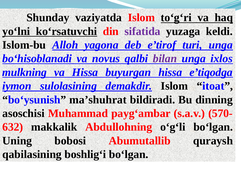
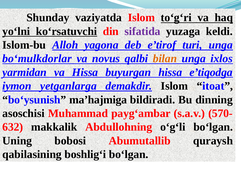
bo‘hisoblanadi: bo‘hisoblanadi -> bo‘mulkdorlar (37, 59)
bilan colour: purple -> orange (165, 59)
mulkning: mulkning -> yarmidan (24, 72)
sulolasining: sulolasining -> yetganlarga (68, 86)
ma’shuhrat: ma’shuhrat -> ma’hajmiga (98, 100)
